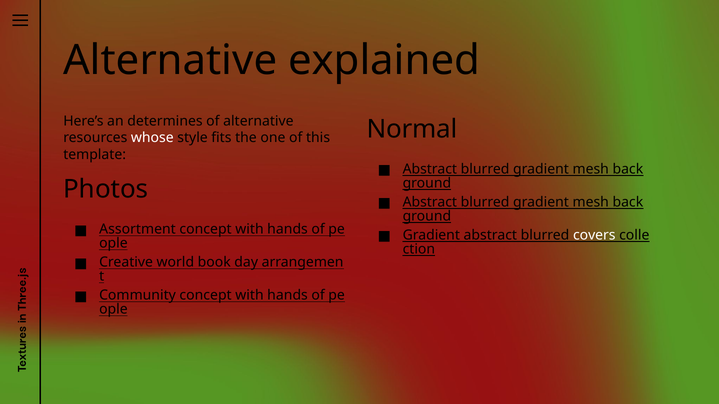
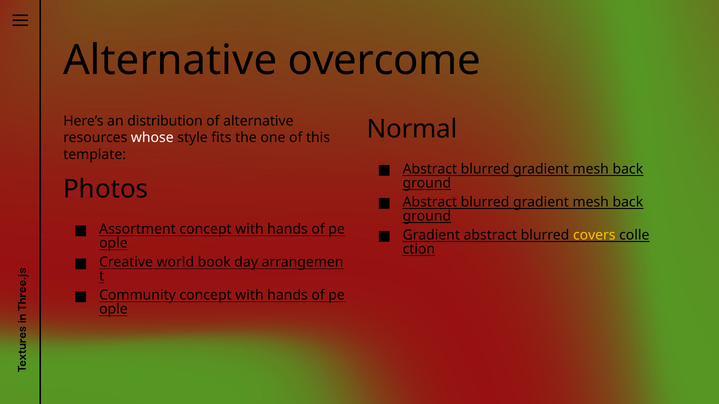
explained: explained -> overcome (384, 60)
determines: determines -> distribution (165, 121)
covers colour: white -> yellow (594, 235)
